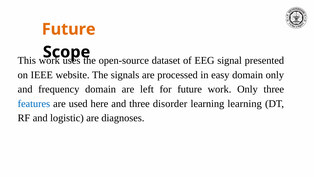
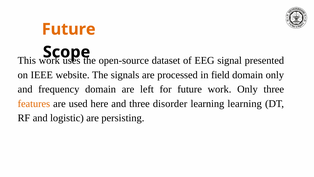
easy: easy -> field (220, 75)
features colour: blue -> orange (34, 103)
diagnoses: diagnoses -> persisting (123, 118)
